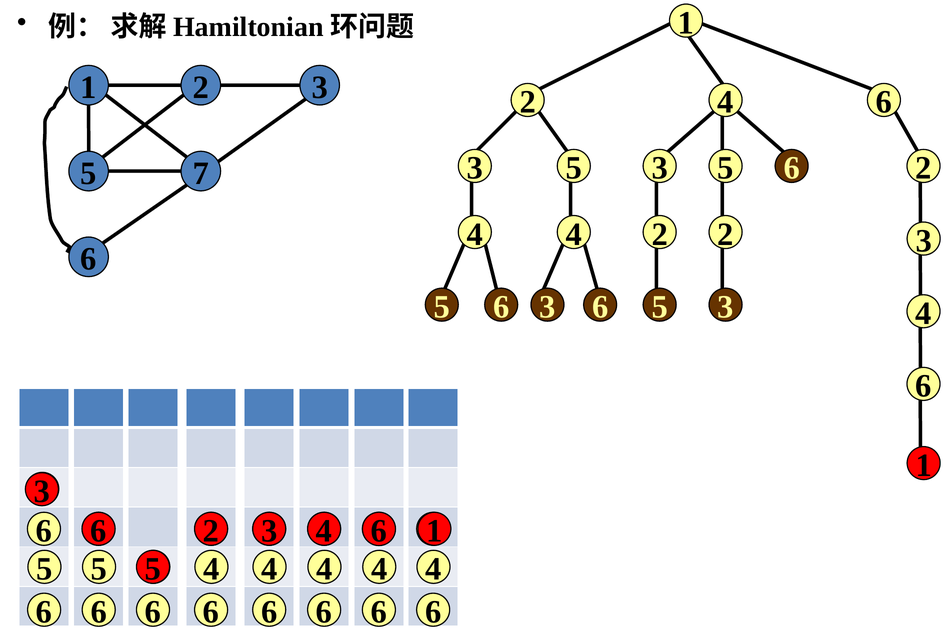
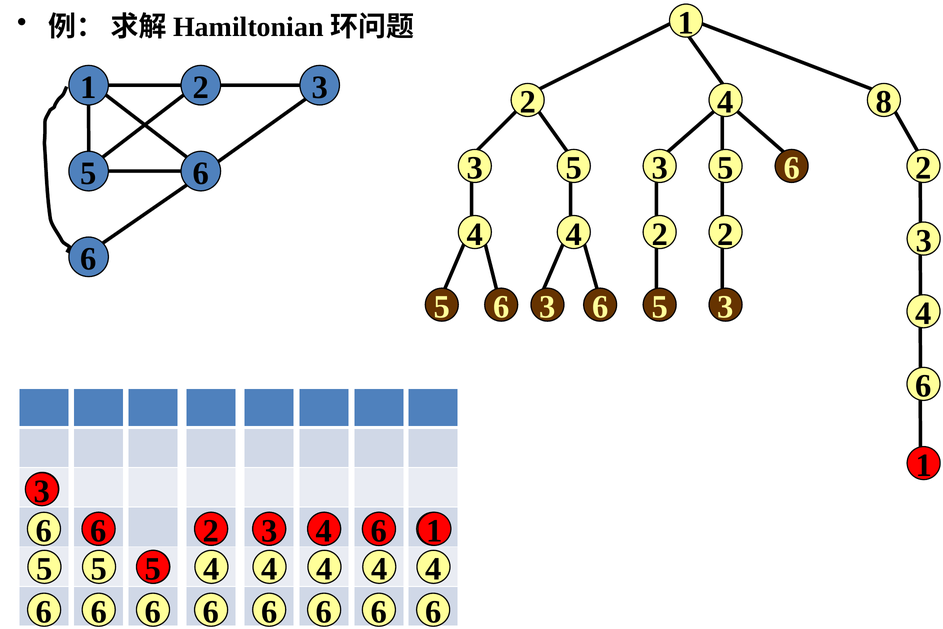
4 6: 6 -> 8 (884, 102)
7: 7 -> 6 (201, 173)
